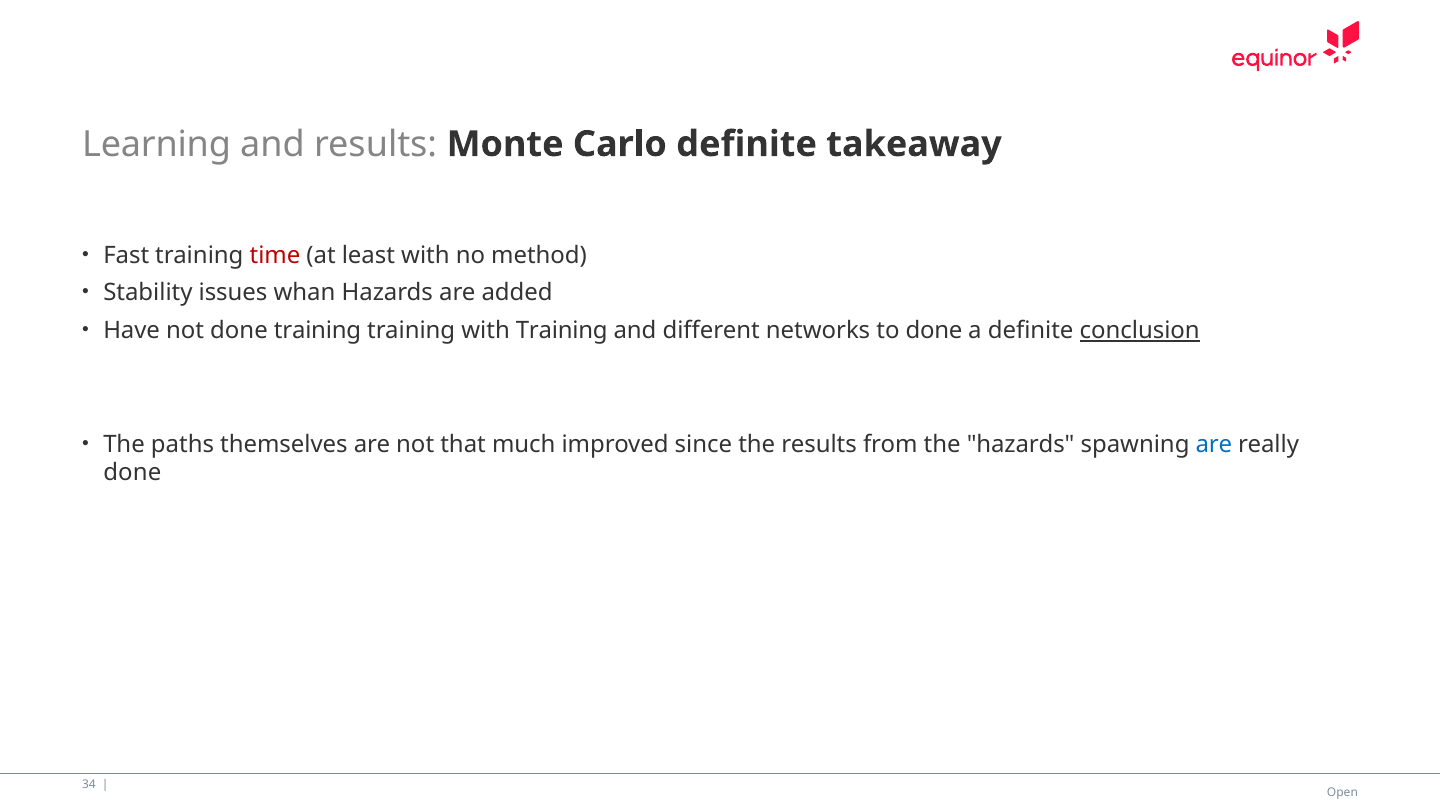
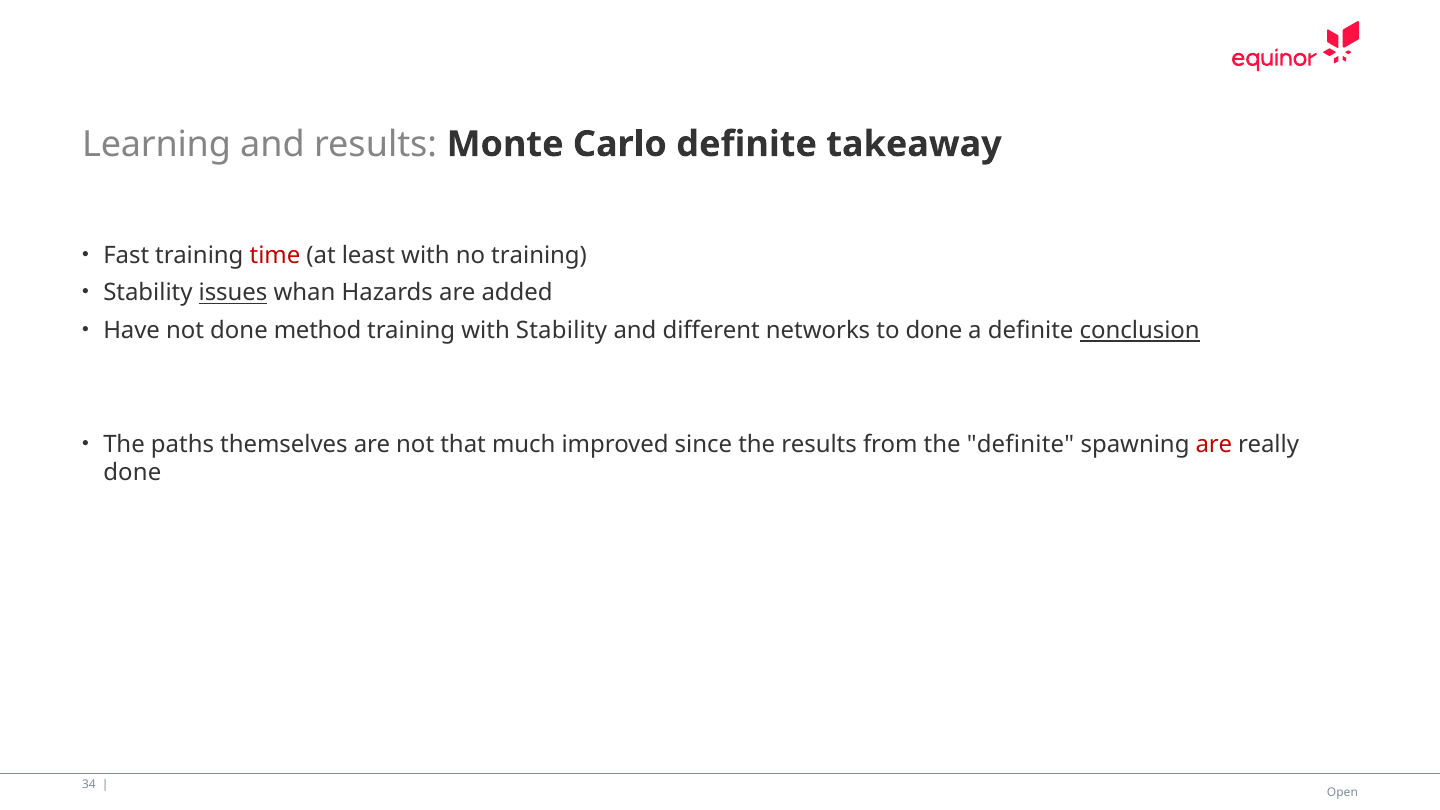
no method: method -> training (539, 255)
issues underline: none -> present (233, 293)
done training: training -> method (318, 331)
with Training: Training -> Stability (562, 331)
the hazards: hazards -> definite (1020, 444)
are colour: blue -> red (1214, 444)
